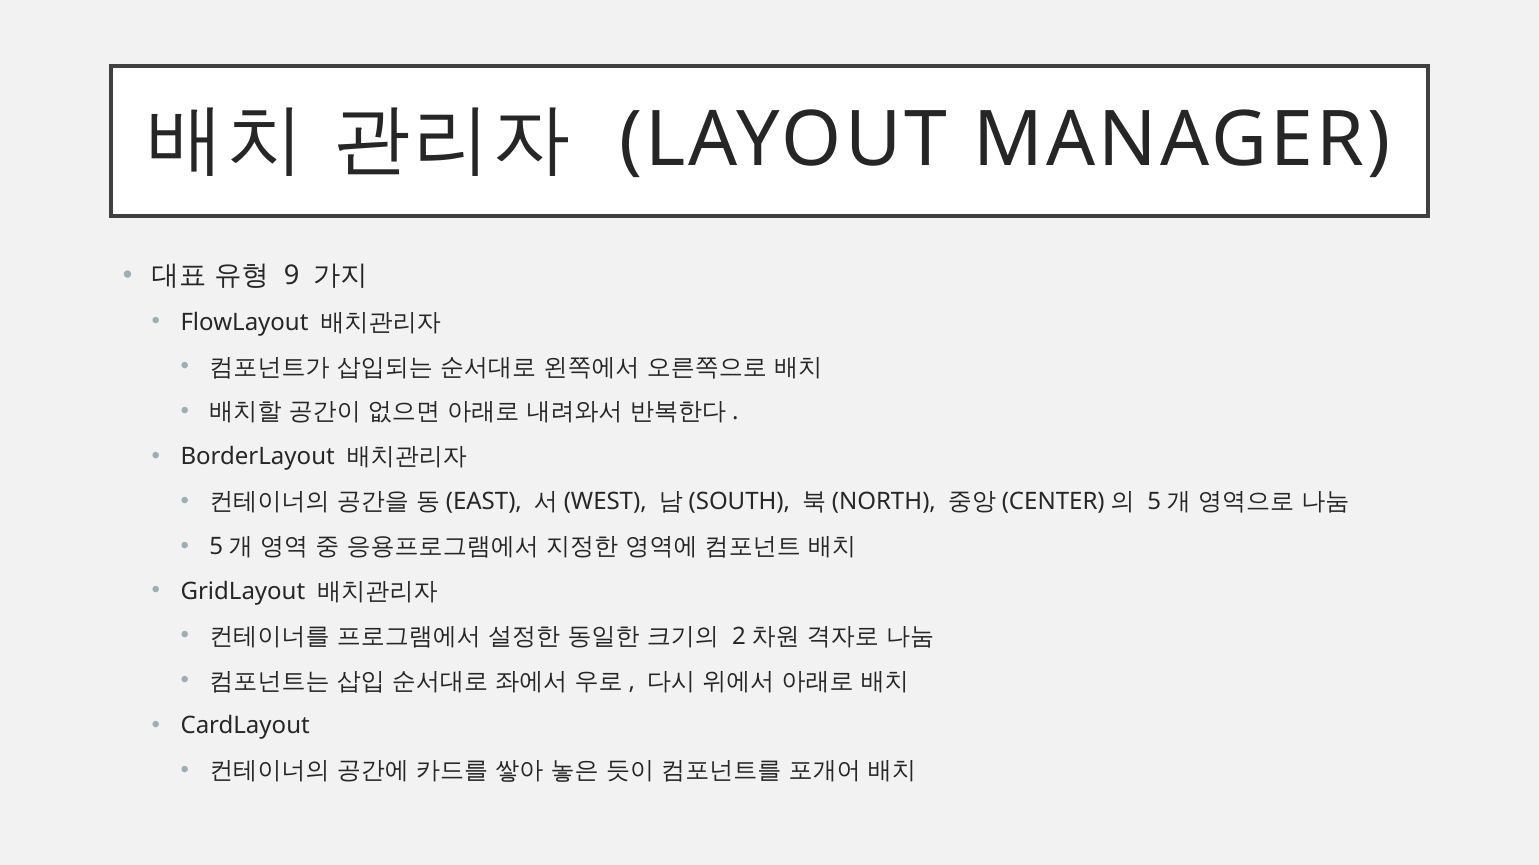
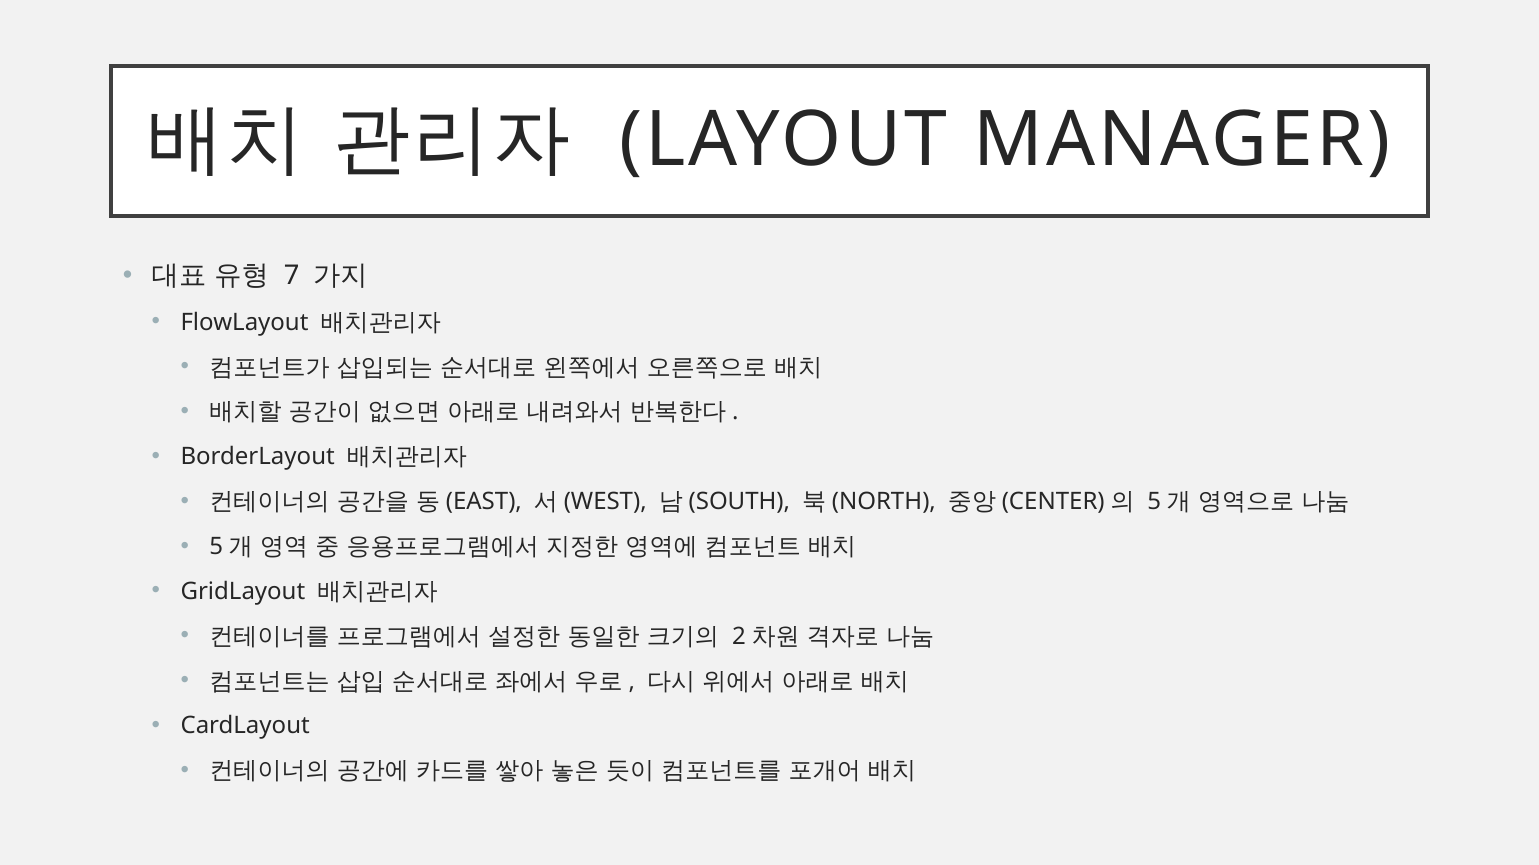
9: 9 -> 7 (292, 276)
